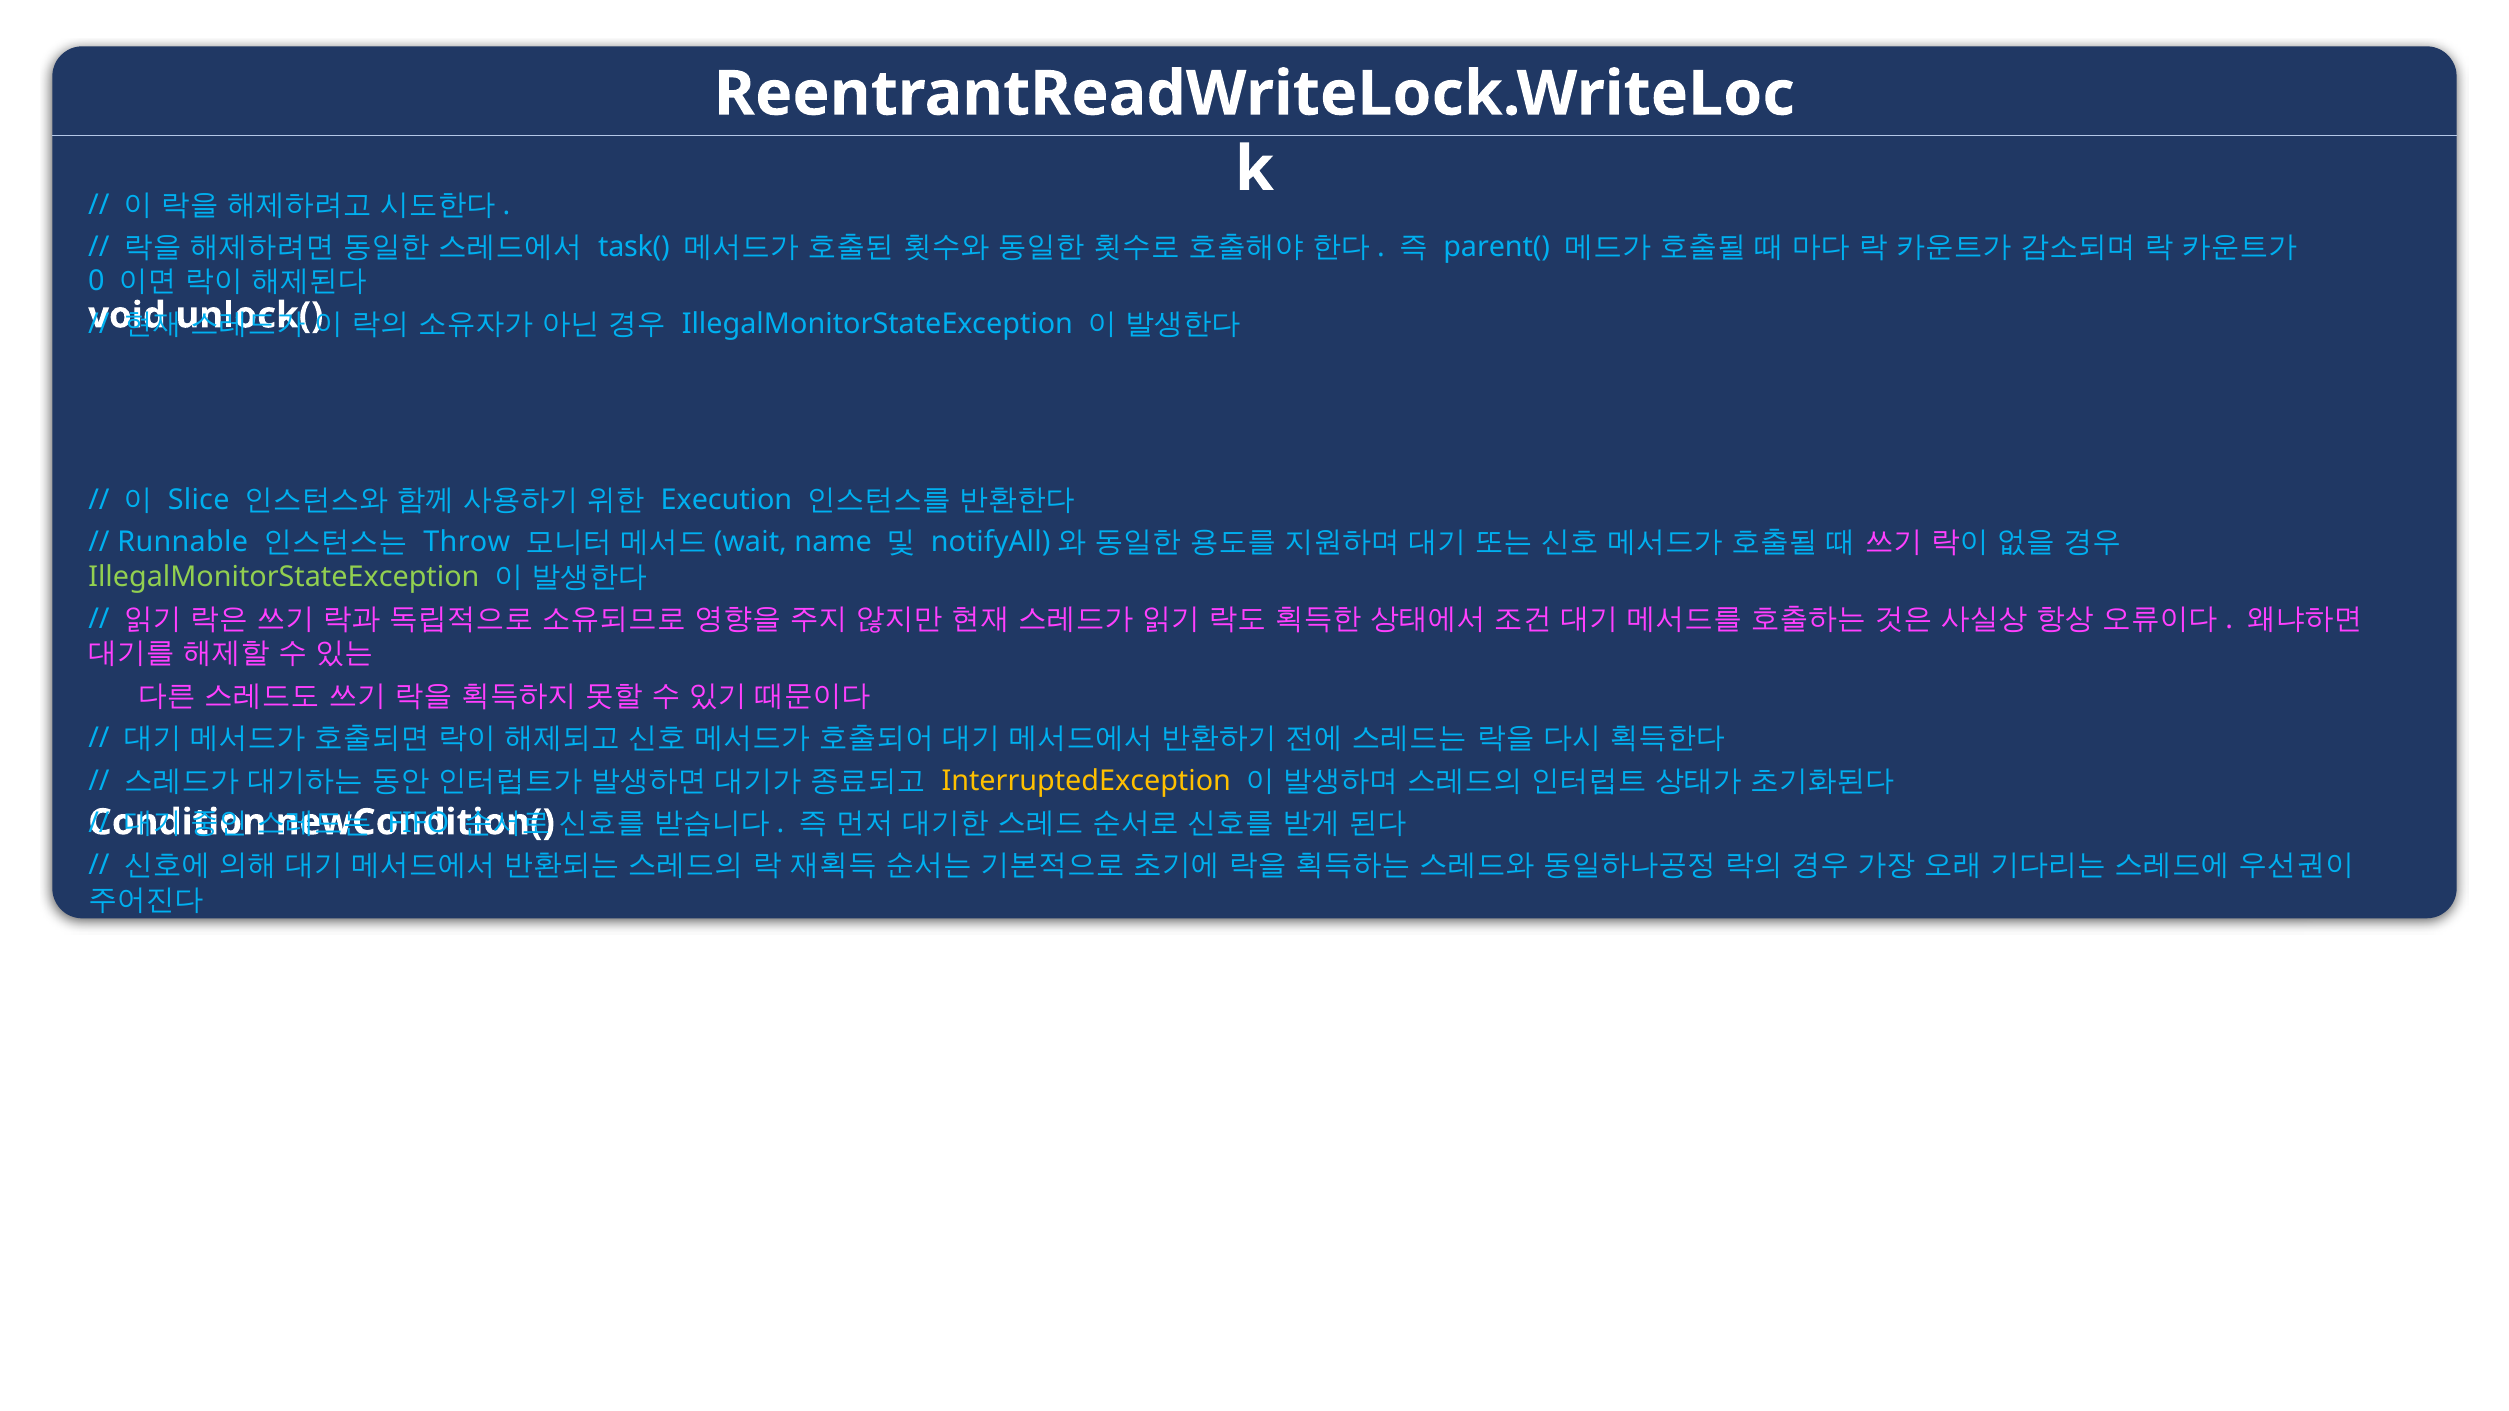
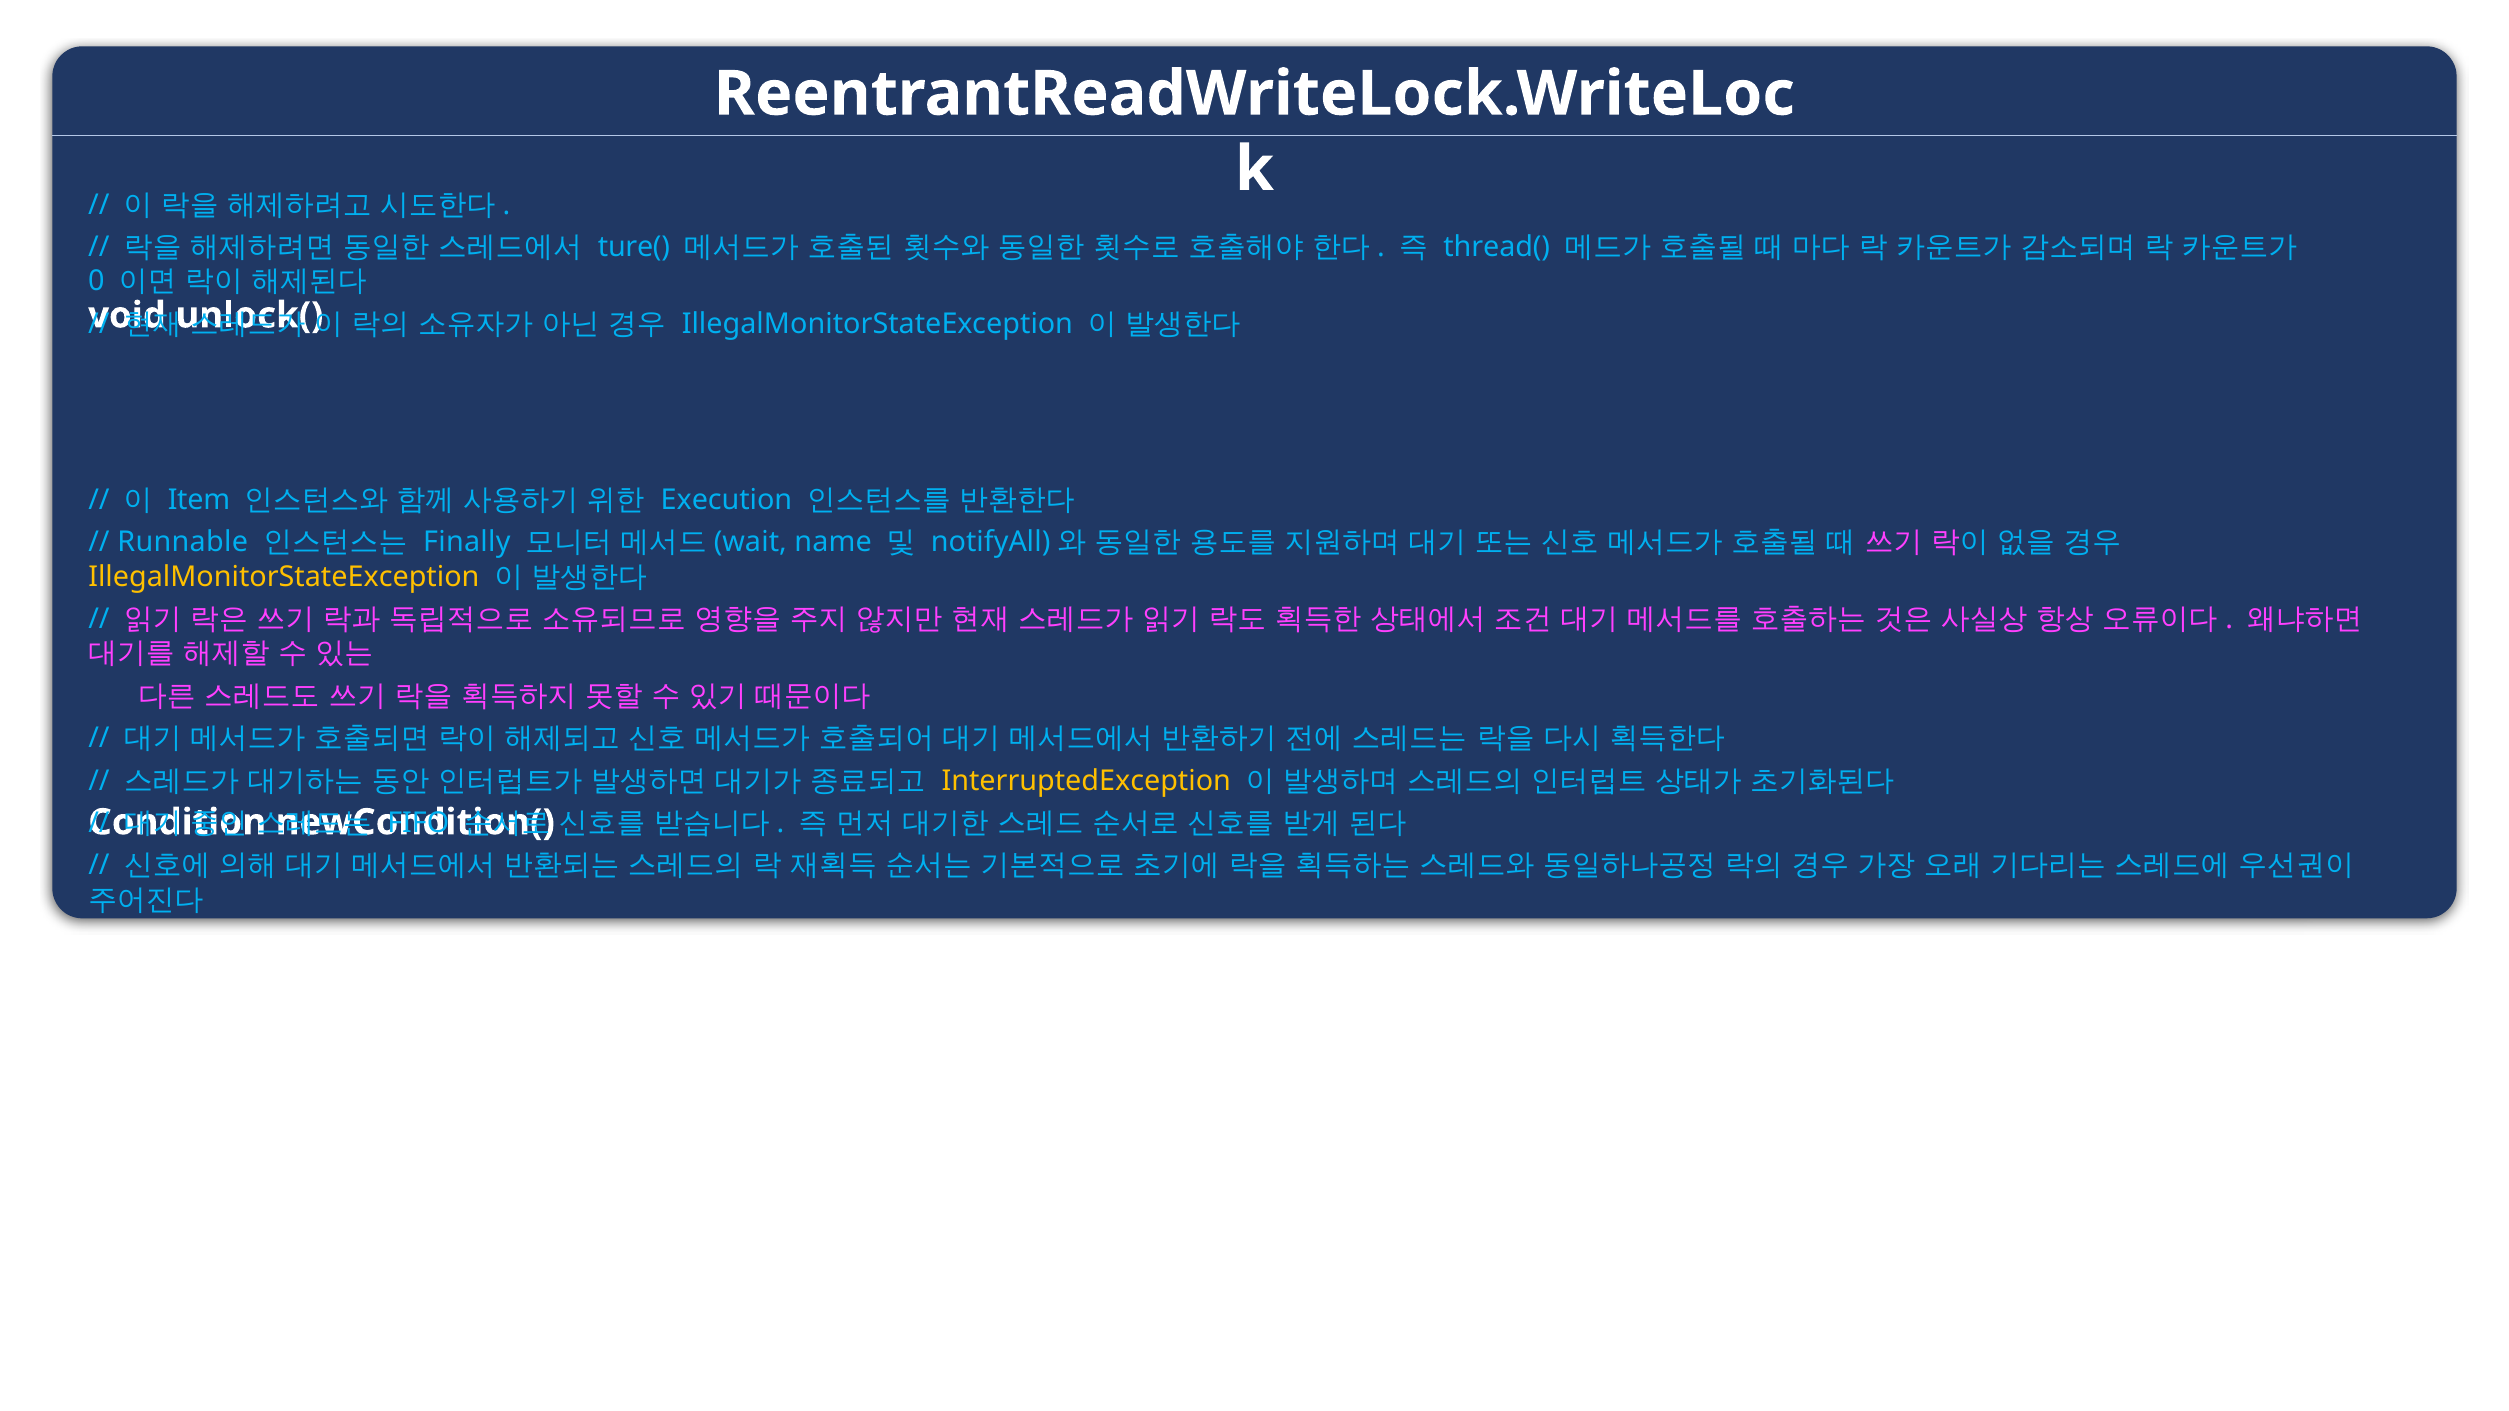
task(: task( -> ture( (634, 247)
parent(: parent( -> thread( (1497, 247)
Slice: Slice -> Item (199, 500)
Throw: Throw -> Finally (467, 542)
IllegalMonitorStateException colour: light green -> yellow (284, 577)
